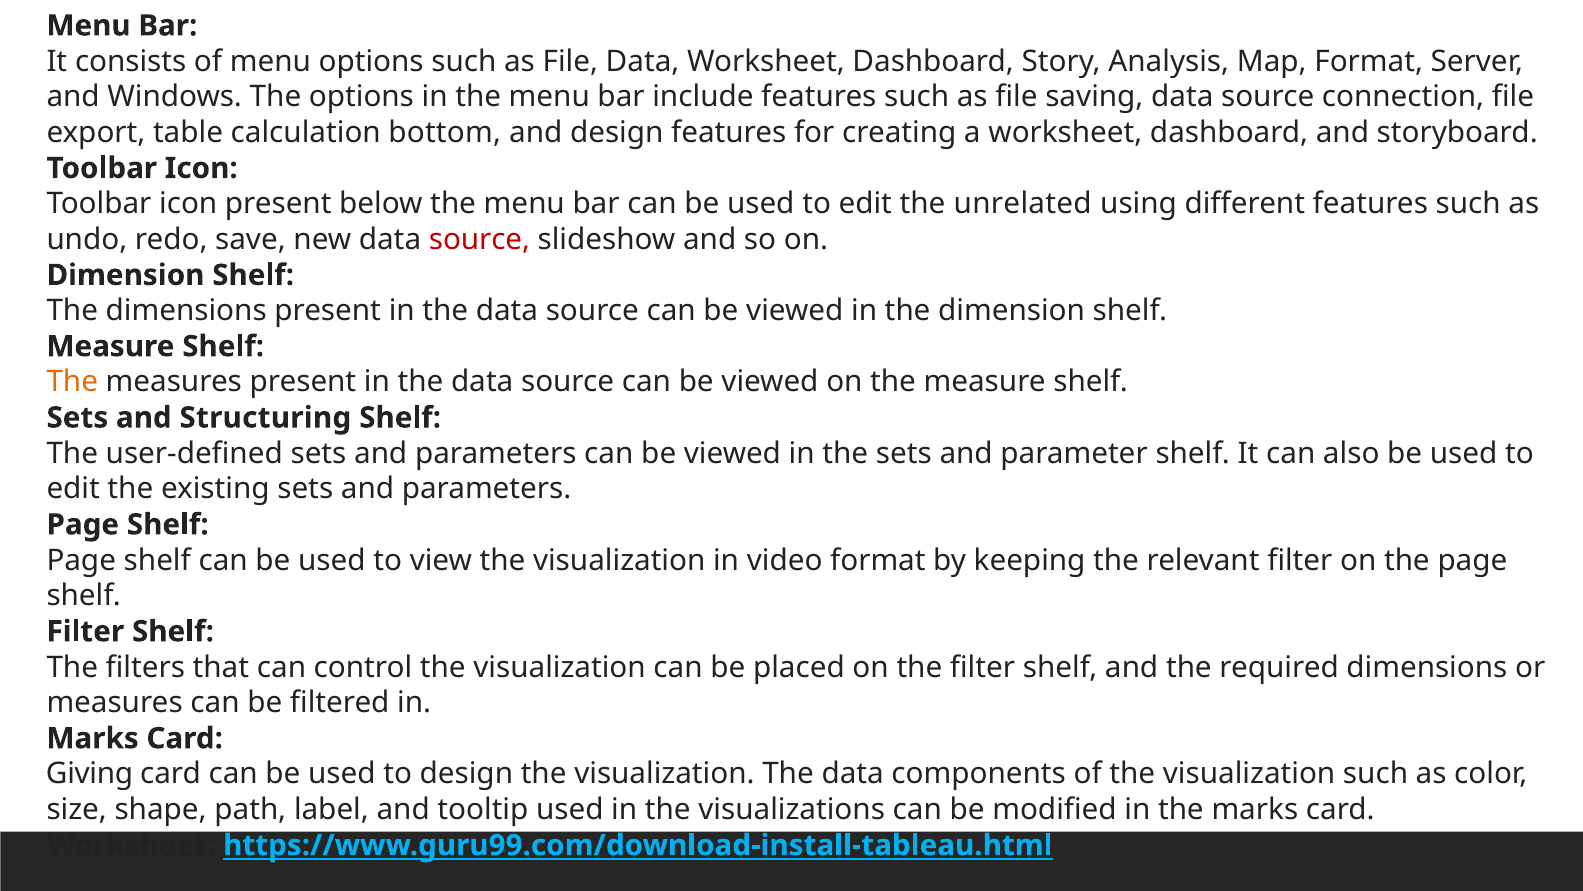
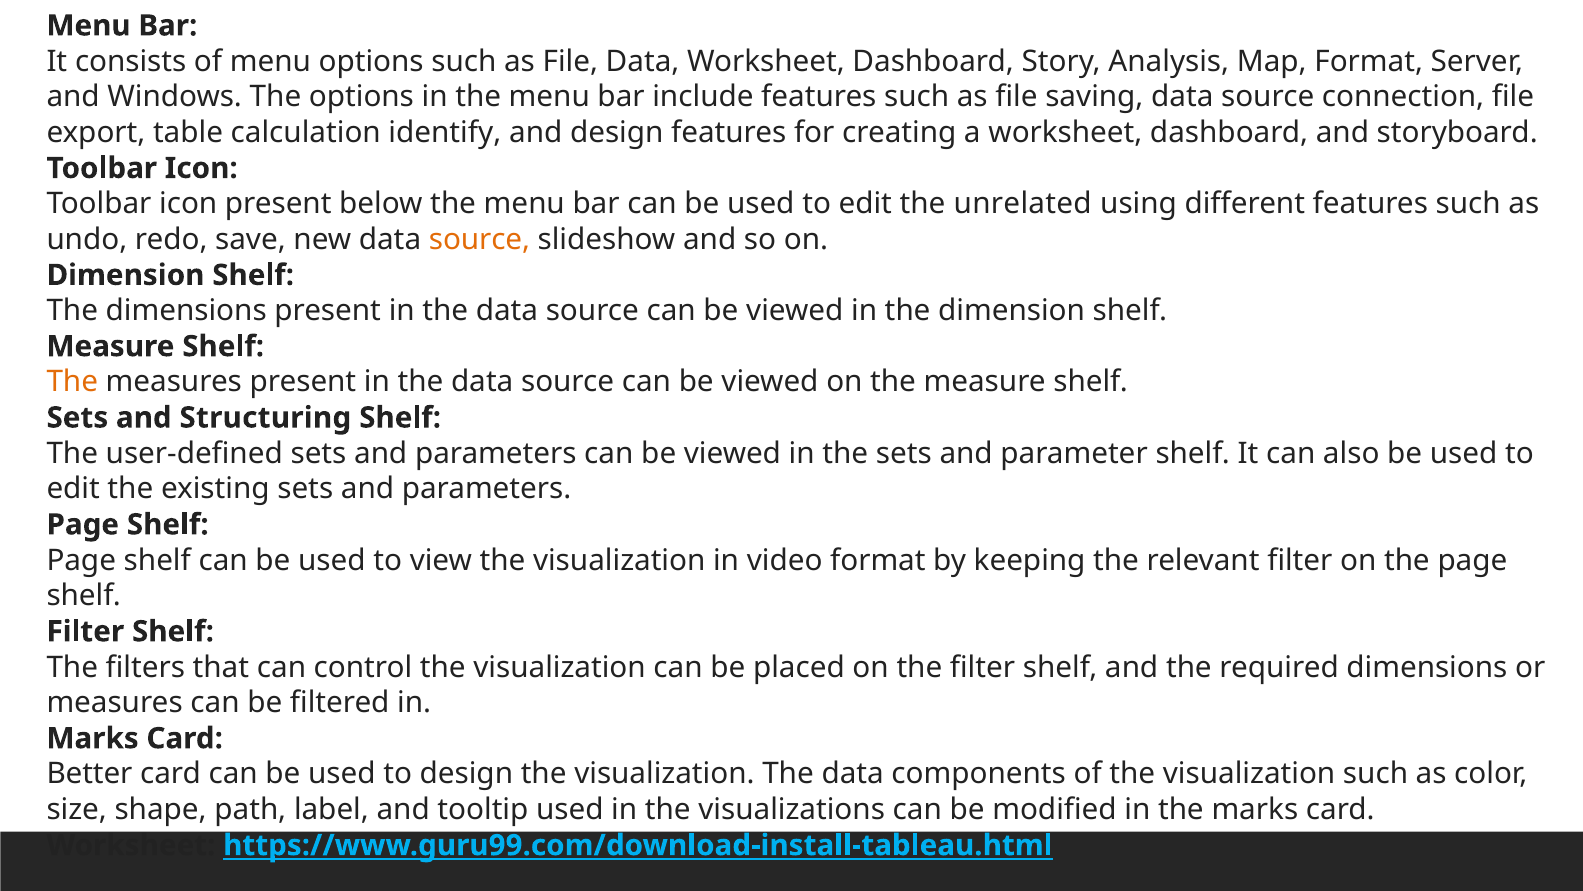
bottom: bottom -> identify (445, 133)
source colour: red -> orange (479, 239)
Giving: Giving -> Better (89, 774)
